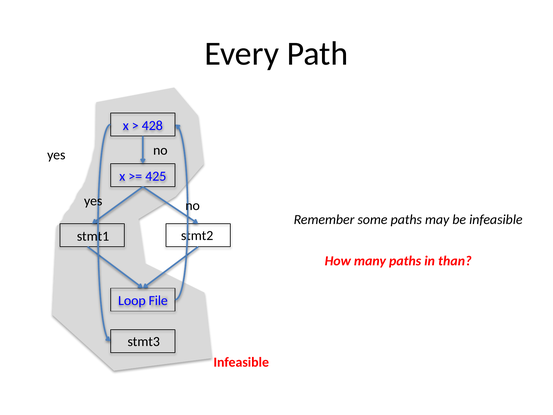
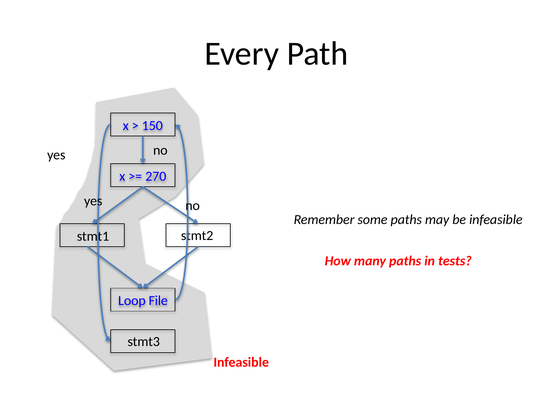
428: 428 -> 150 (152, 125)
425: 425 -> 270 (156, 176)
than: than -> tests (455, 261)
